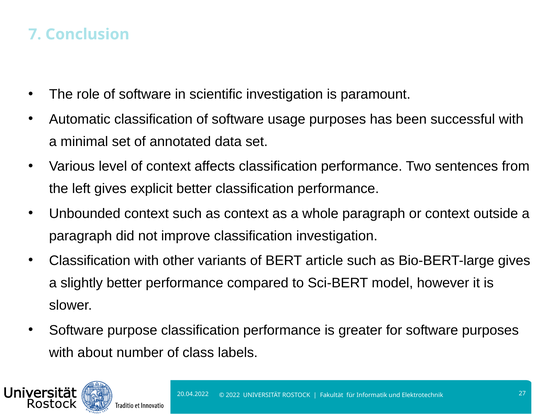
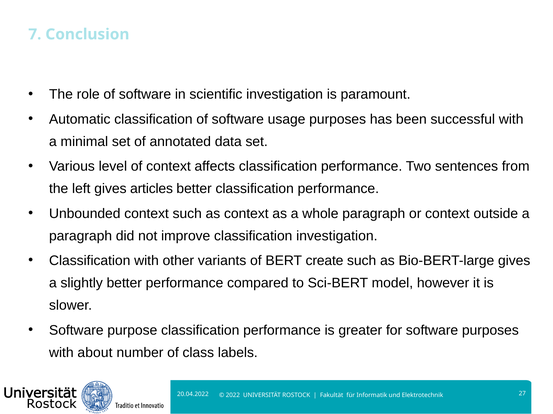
explicit: explicit -> articles (152, 189)
article: article -> create (325, 261)
